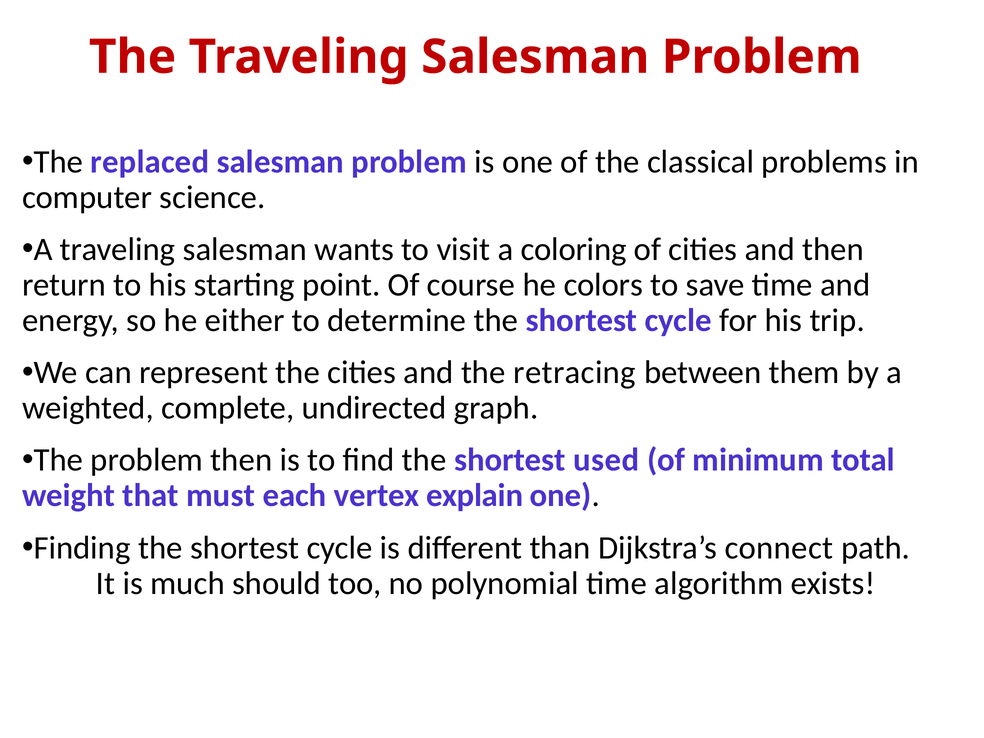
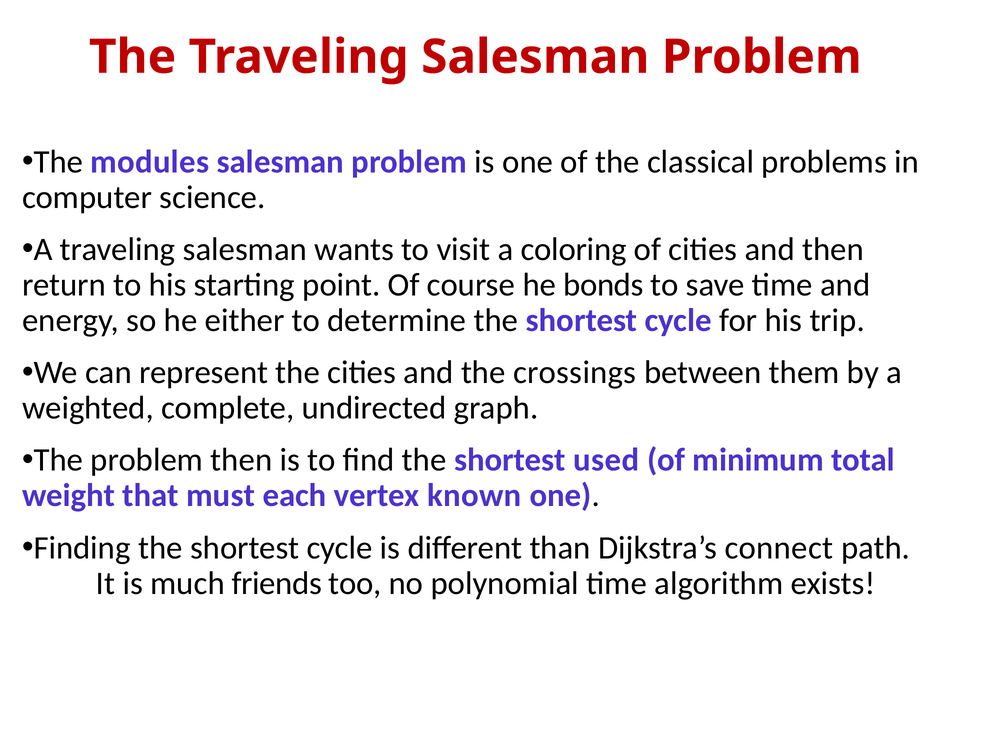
replaced: replaced -> modules (150, 162)
colors: colors -> bonds (603, 285)
retracing: retracing -> crossings (575, 373)
explain: explain -> known (474, 496)
should: should -> friends (277, 583)
